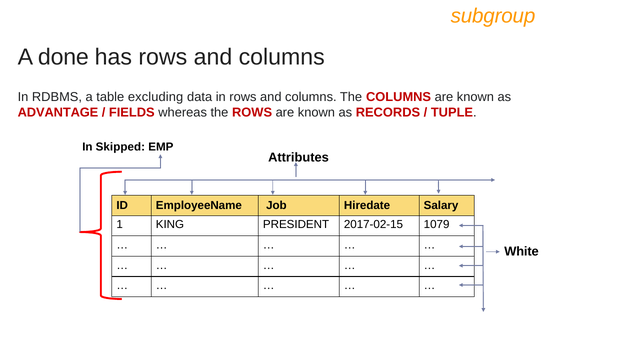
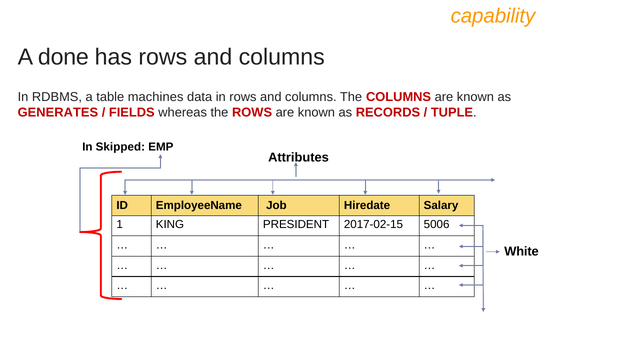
subgroup: subgroup -> capability (493, 16)
excluding: excluding -> machines (156, 97)
ADVANTAGE: ADVANTAGE -> GENERATES (58, 112)
1079: 1079 -> 5006 (437, 225)
